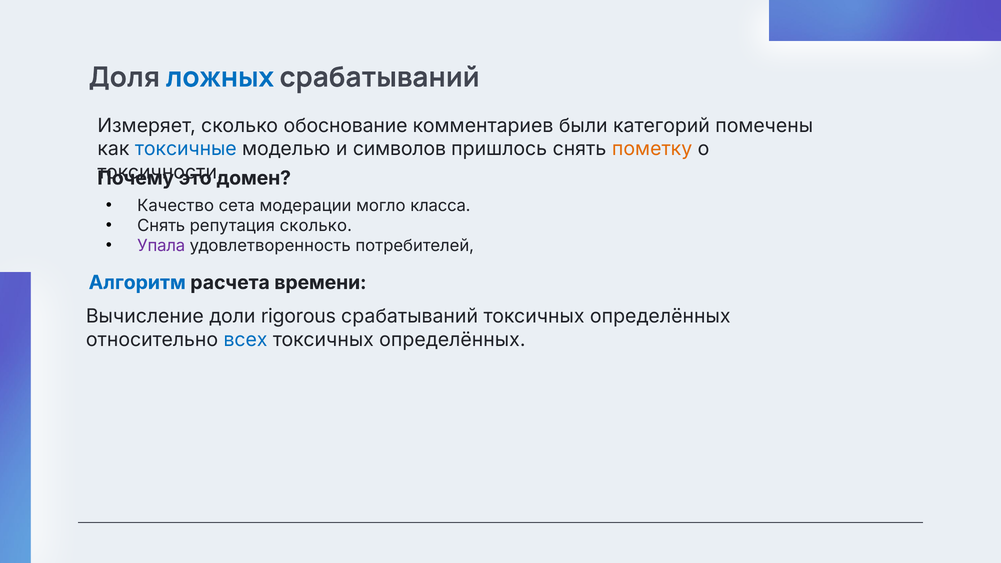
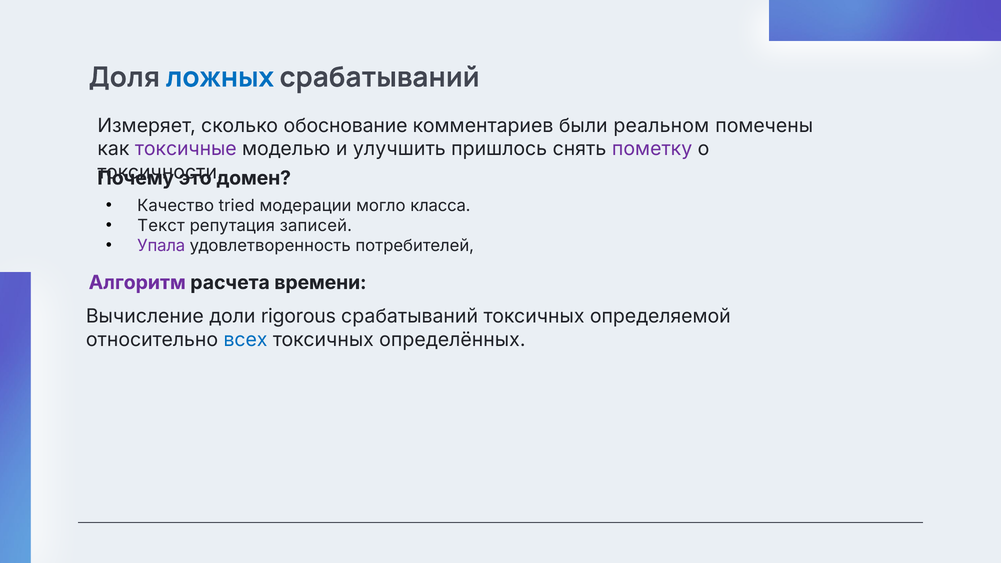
категорий: категорий -> реальном (661, 126)
токсичные colour: blue -> purple (186, 149)
символов: символов -> улучшить (399, 149)
пометку colour: orange -> purple (652, 149)
сета: сета -> tried (237, 206)
Снять: Снять -> Текст (161, 226)
репутация сколько: сколько -> записей (316, 226)
Алгоритм colour: blue -> purple (137, 283)
срабатываний токсичных определённых: определённых -> определяемой (660, 316)
